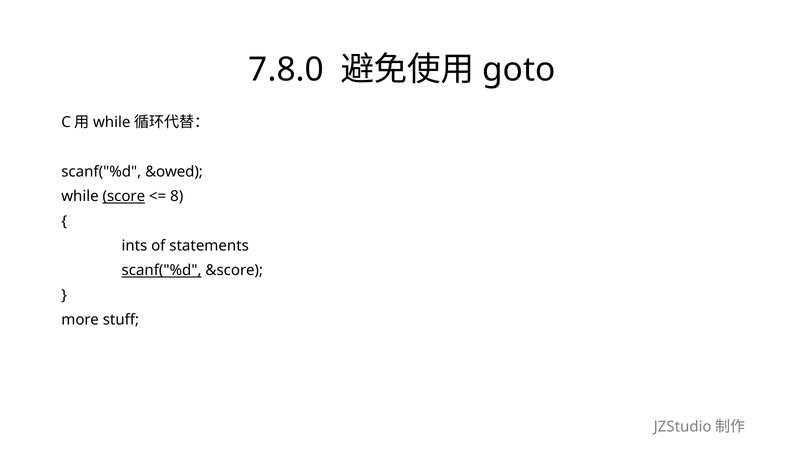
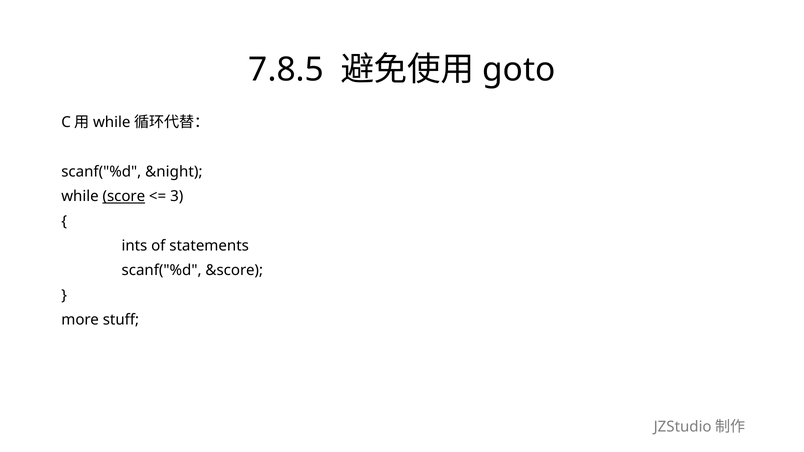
7.8.0: 7.8.0 -> 7.8.5 (286, 70)
&owed: &owed -> &night (174, 172)
8: 8 -> 3 (177, 197)
scanf("%d underline: present -> none (162, 271)
